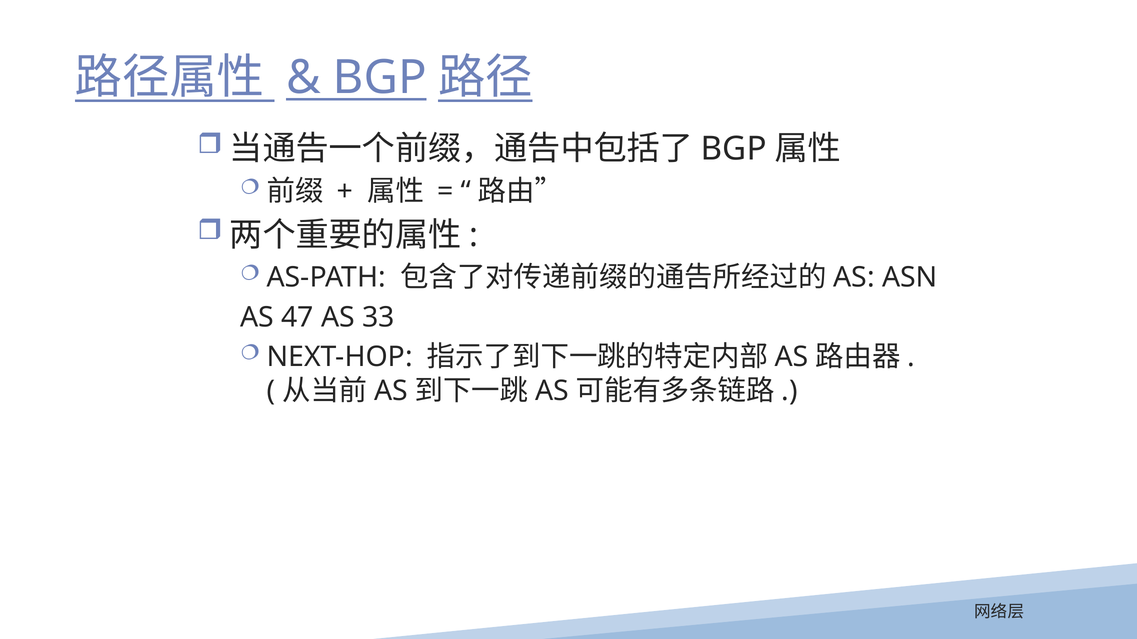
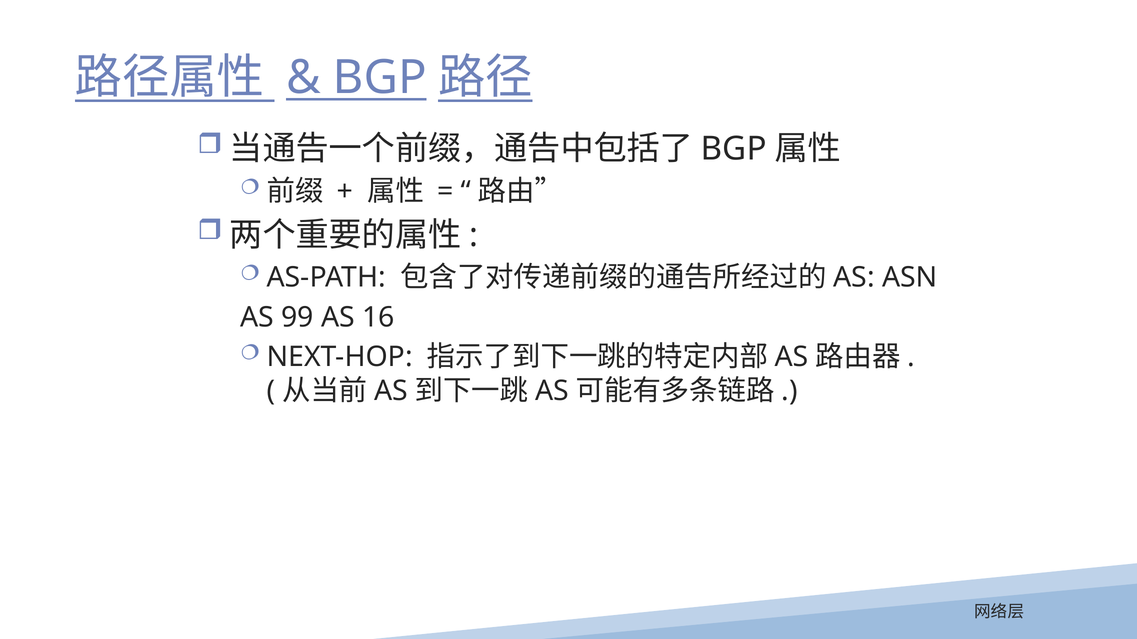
47: 47 -> 99 (297, 317)
33: 33 -> 16 (378, 317)
